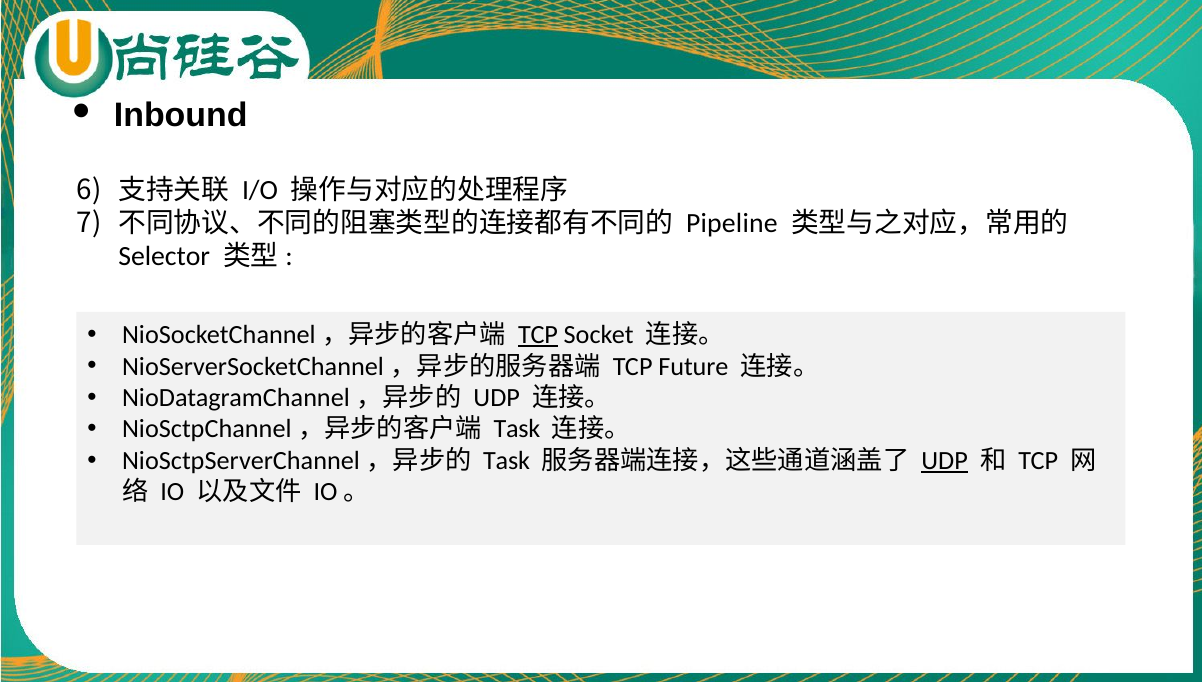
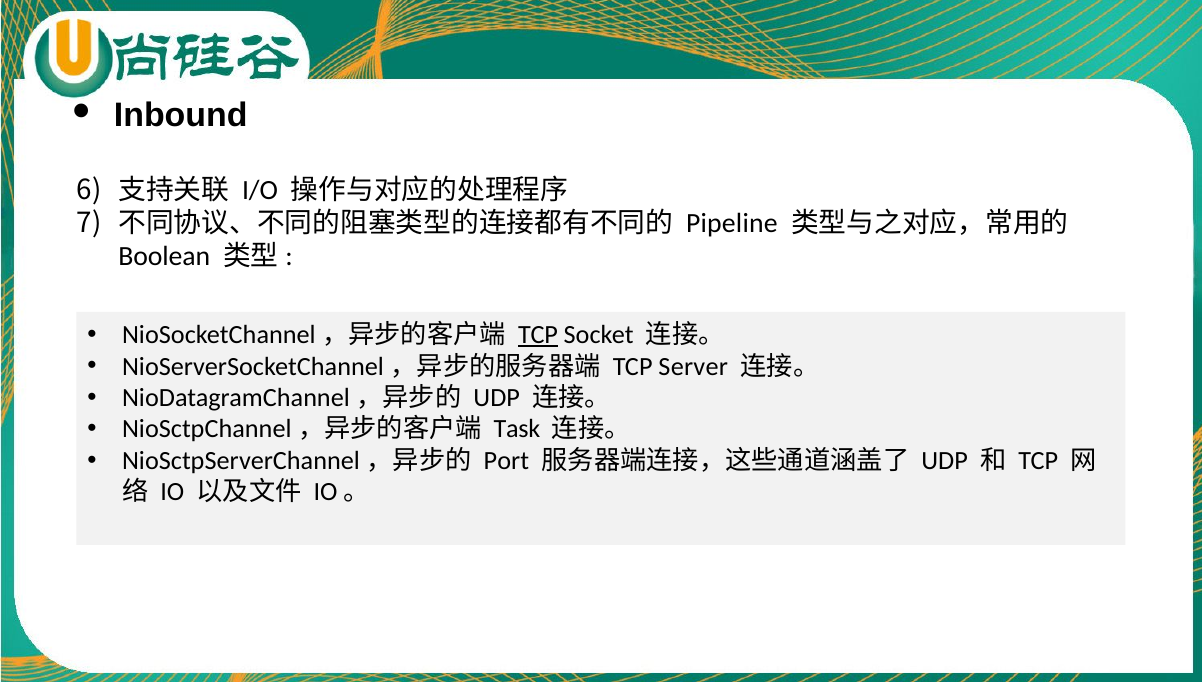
Selector: Selector -> Boolean (164, 257)
Future: Future -> Server (693, 366)
Task: Task -> Port (506, 461)
UDP underline: present -> none (945, 461)
